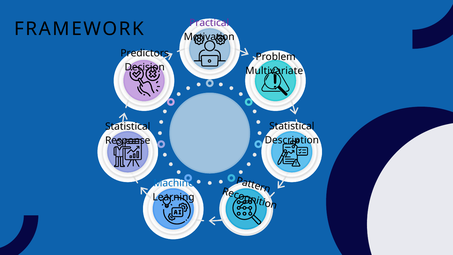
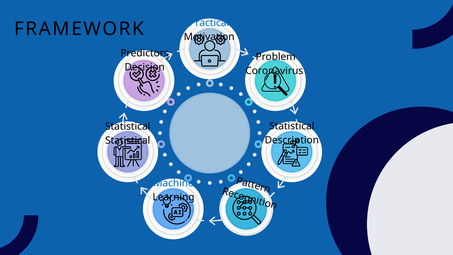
Practical colour: purple -> blue (209, 23)
Multivariate: Multivariate -> Coronavirus (274, 71)
Response: Response -> Statistical (128, 141)
